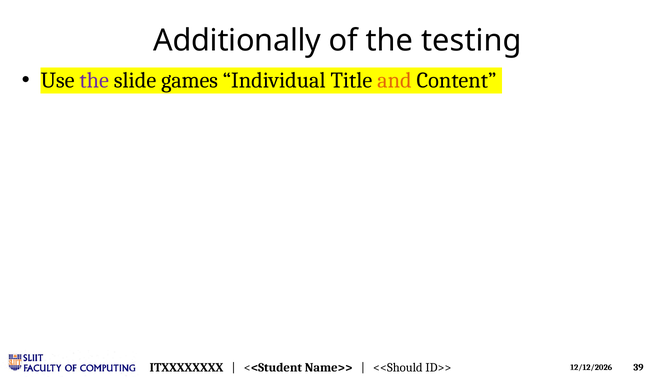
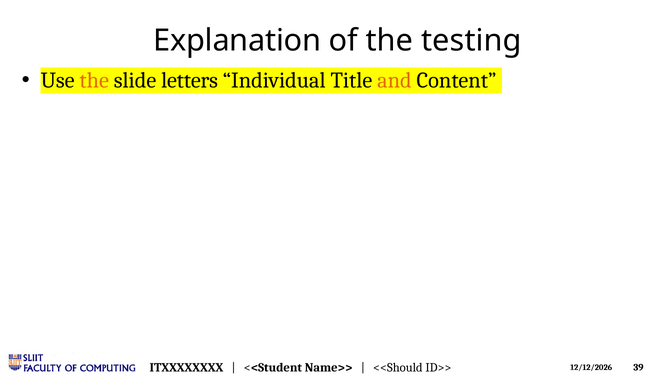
Additionally: Additionally -> Explanation (237, 41)
the colour: purple -> orange (94, 80)
games: games -> letters (190, 80)
